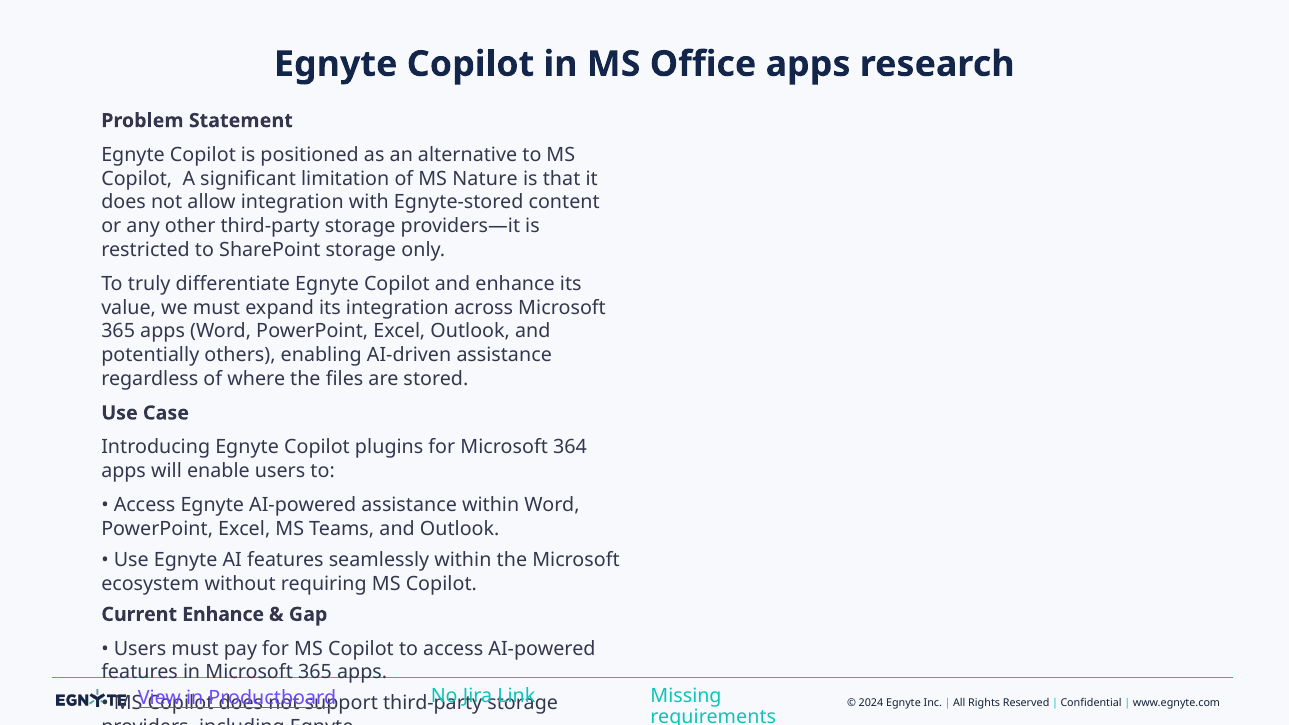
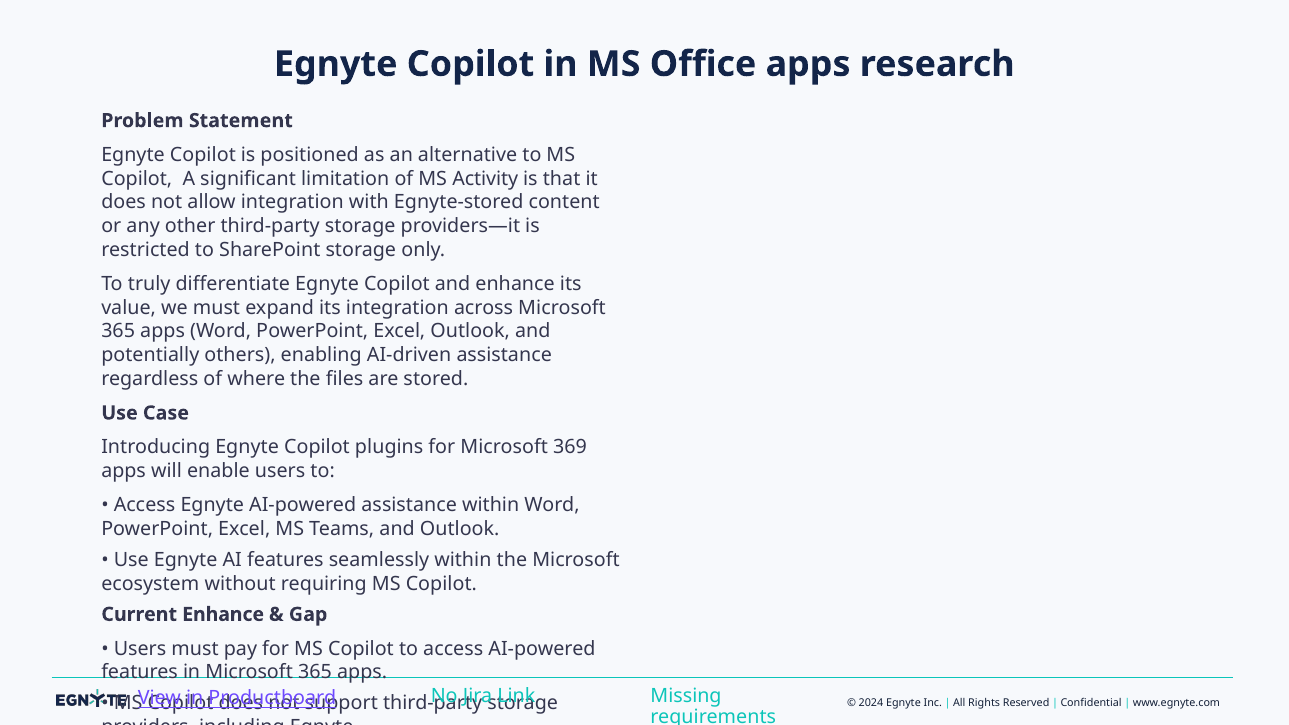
Nature: Nature -> Activity (485, 179)
364: 364 -> 369 (570, 447)
